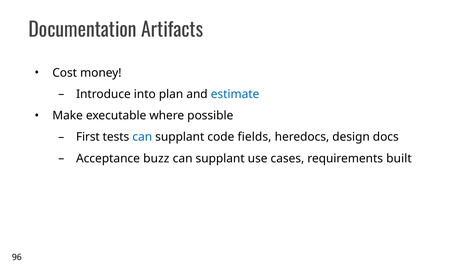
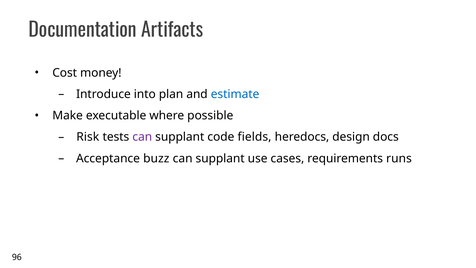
First: First -> Risk (88, 137)
can colour: blue -> purple (142, 137)
built: built -> runs (399, 158)
